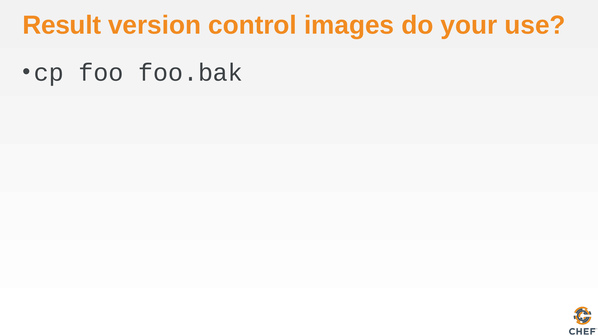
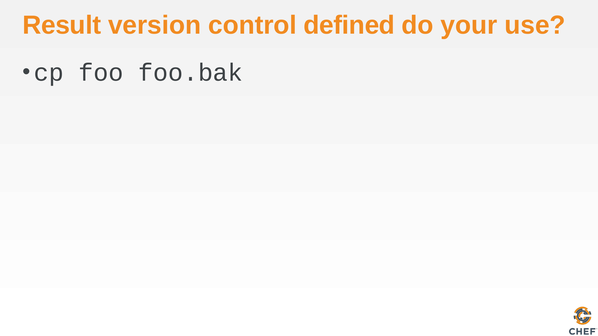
images: images -> defined (349, 25)
